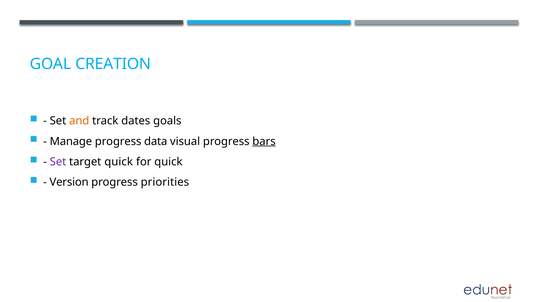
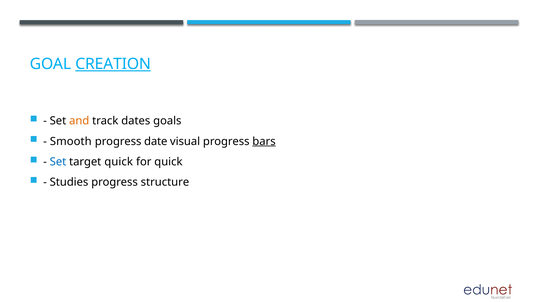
CREATION underline: none -> present (113, 64)
Manage: Manage -> Smooth (71, 142)
data: data -> date (156, 142)
Set colour: purple -> blue (58, 162)
Version: Version -> Studies (69, 182)
priorities: priorities -> structure (165, 182)
